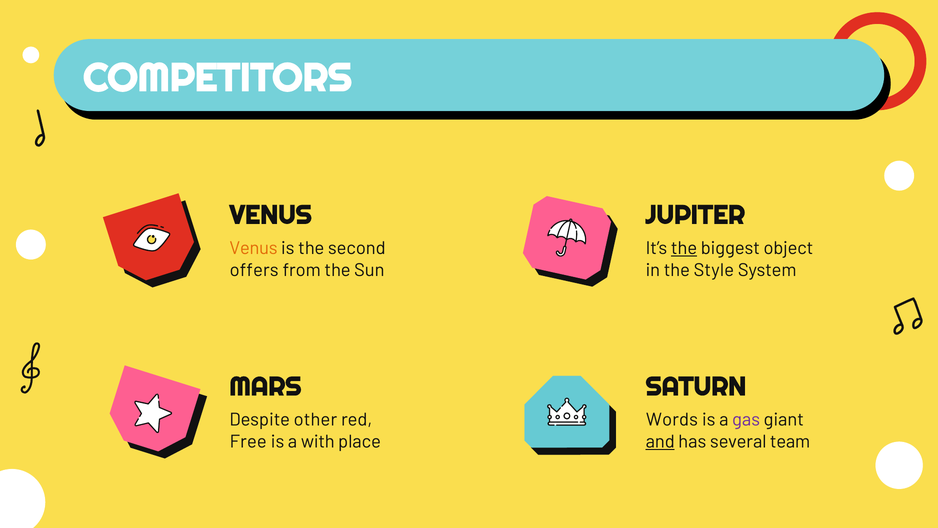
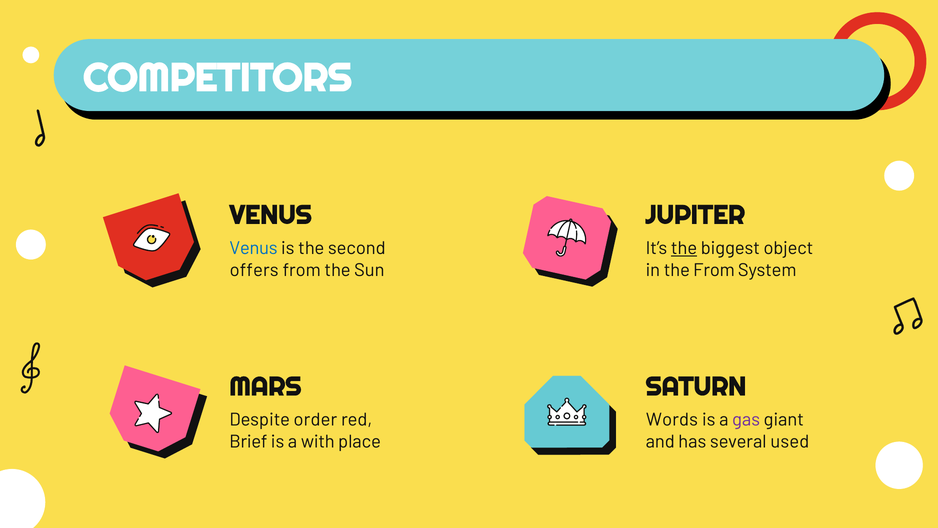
Venus colour: orange -> blue (254, 248)
the Style: Style -> From (714, 270)
other: other -> order (315, 420)
Free: Free -> Brief (248, 441)
and underline: present -> none (660, 441)
team: team -> used (790, 441)
